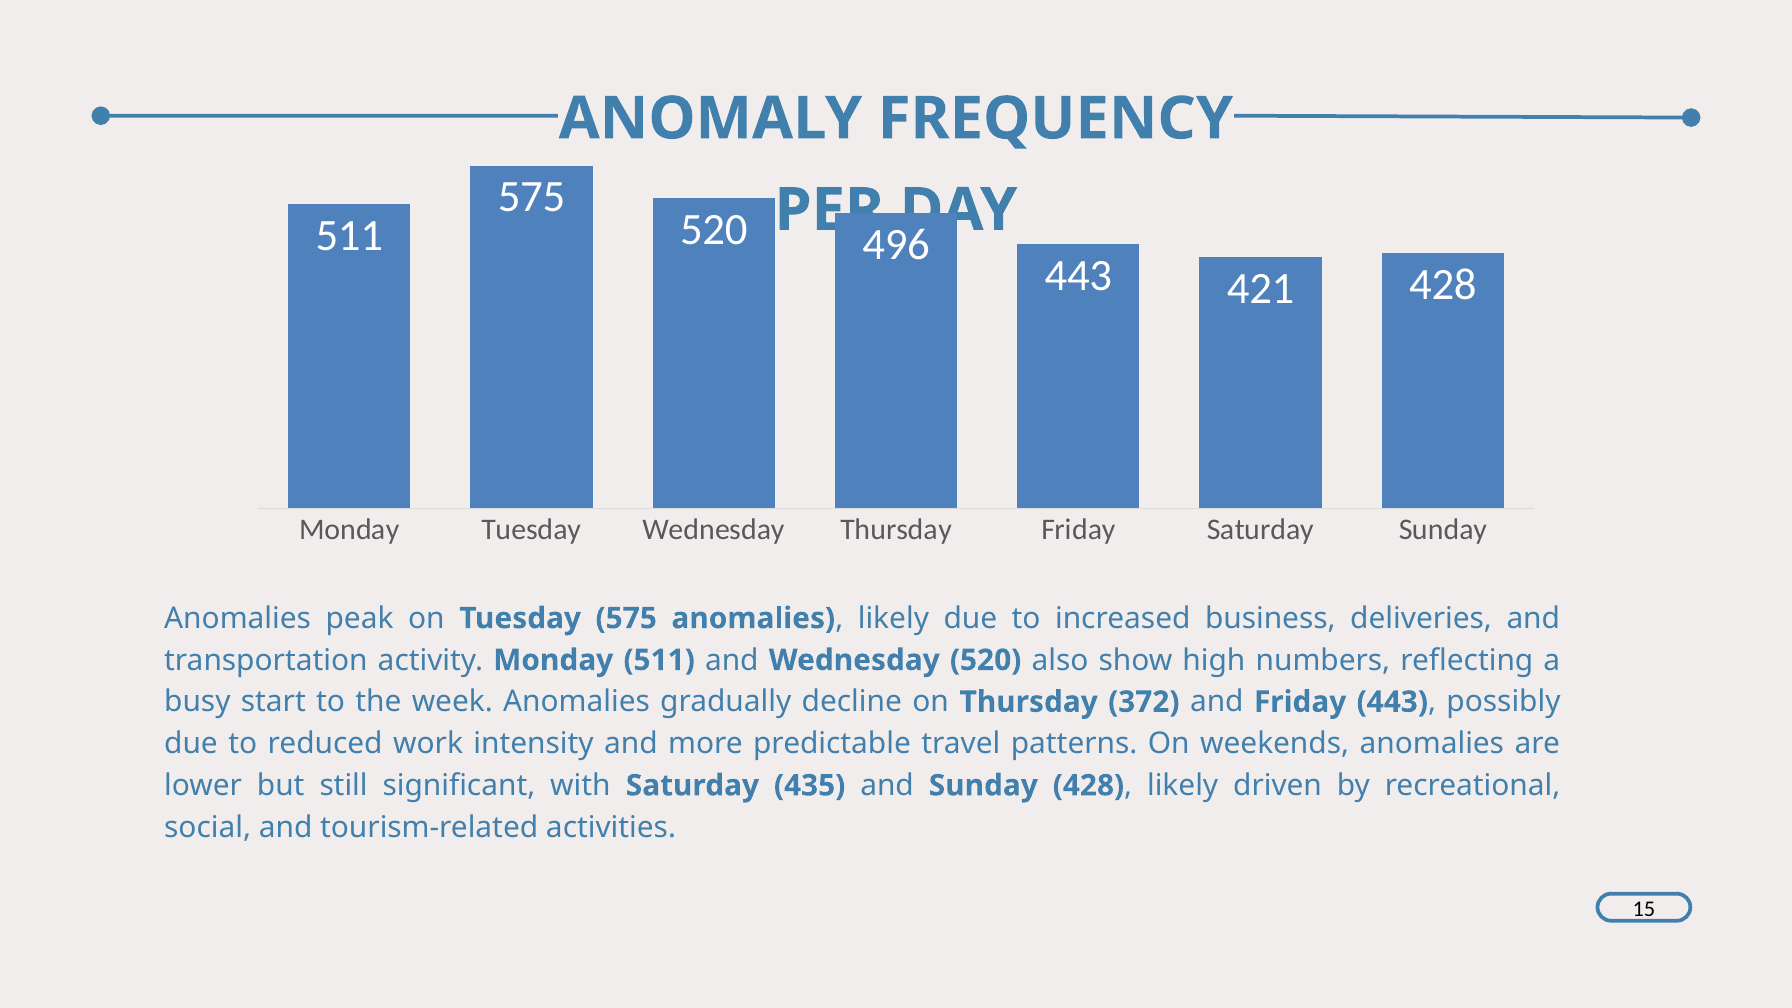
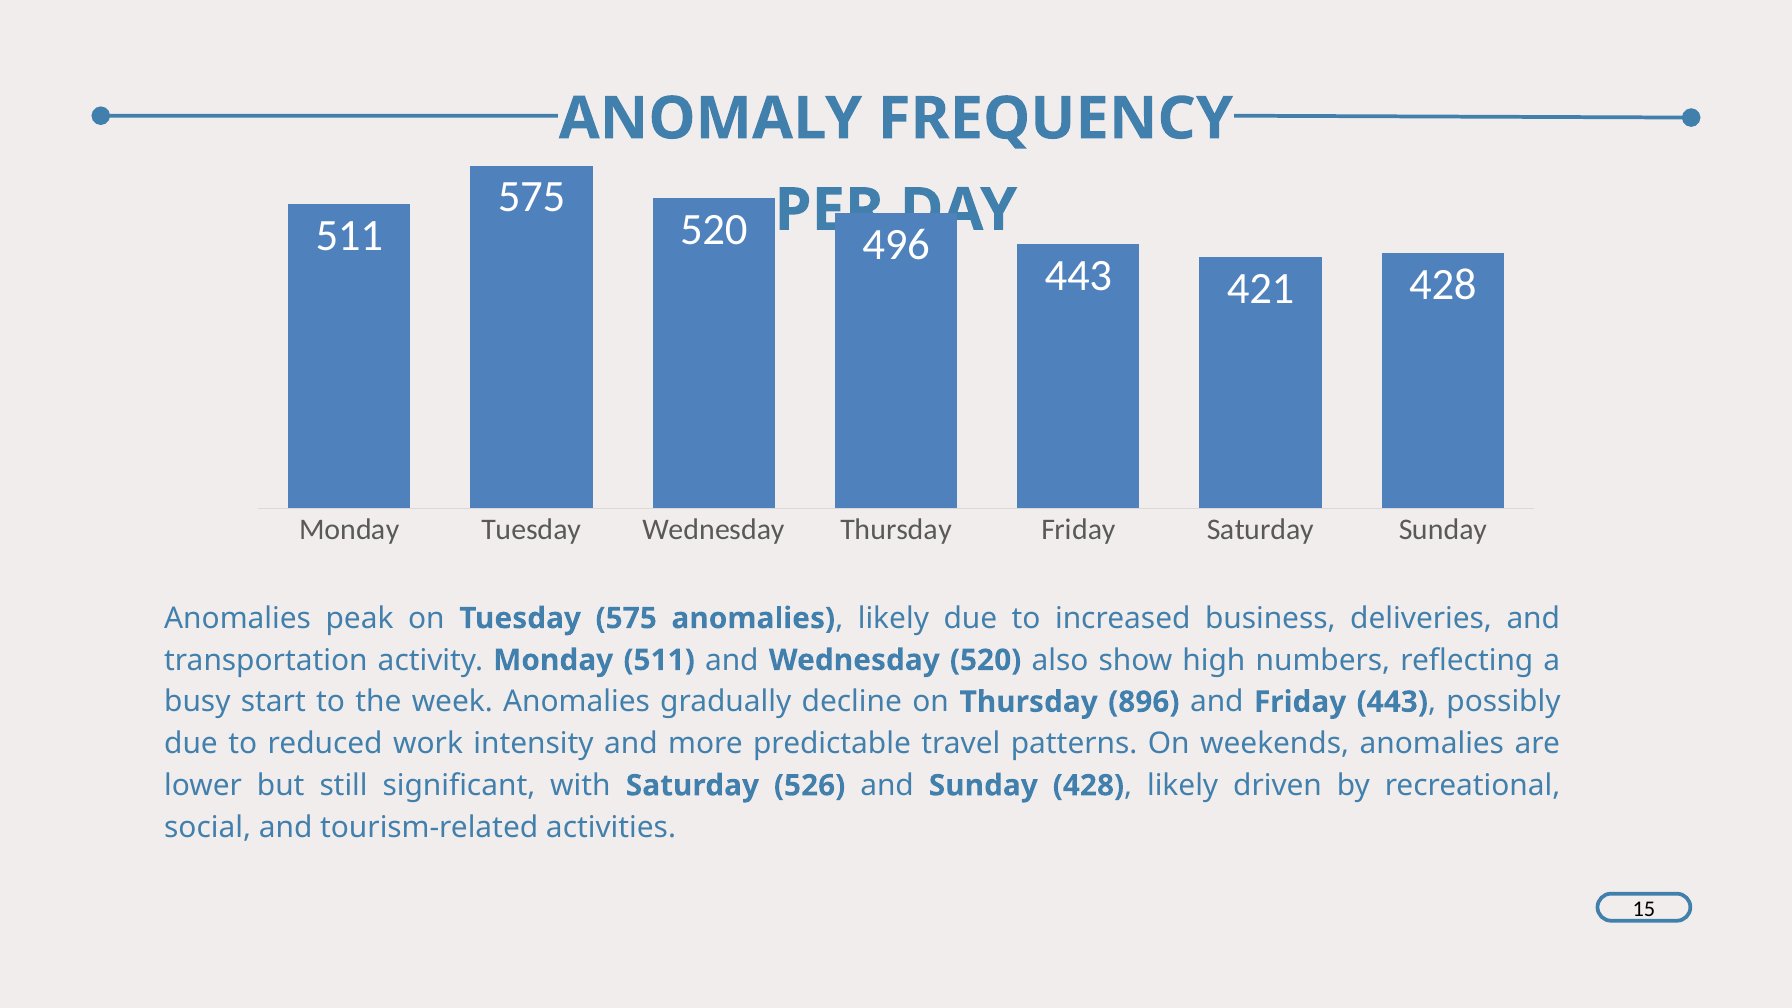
372: 372 -> 896 (1144, 702)
435: 435 -> 526 (810, 786)
